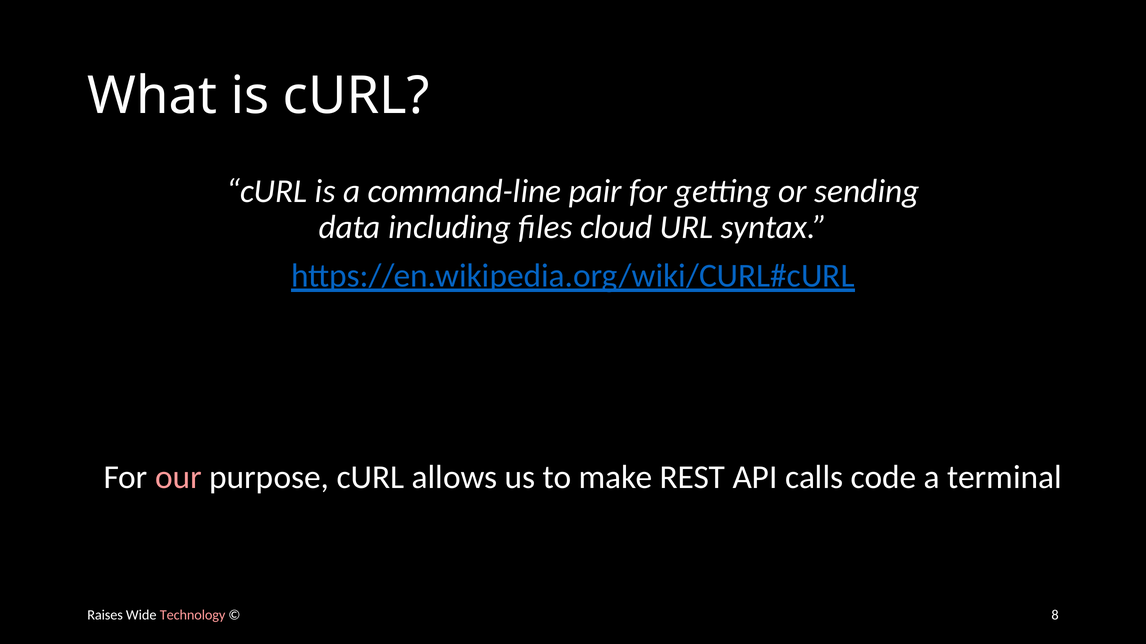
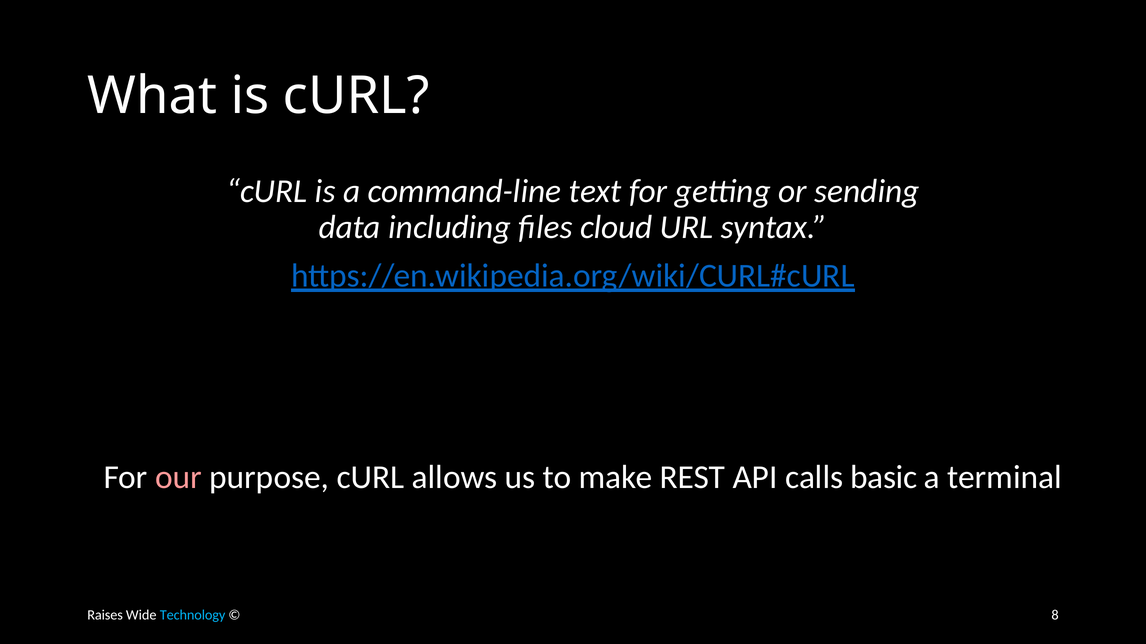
pair: pair -> text (595, 192)
code: code -> basic (884, 478)
Technology colour: pink -> light blue (193, 616)
